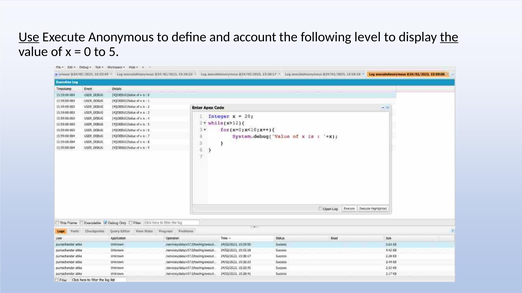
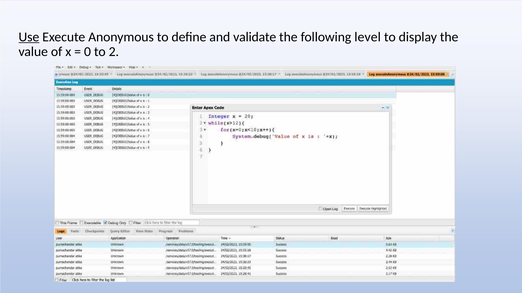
account: account -> validate (255, 37)
the underline: present -> none (449, 37)
5: 5 -> 2 (114, 52)
